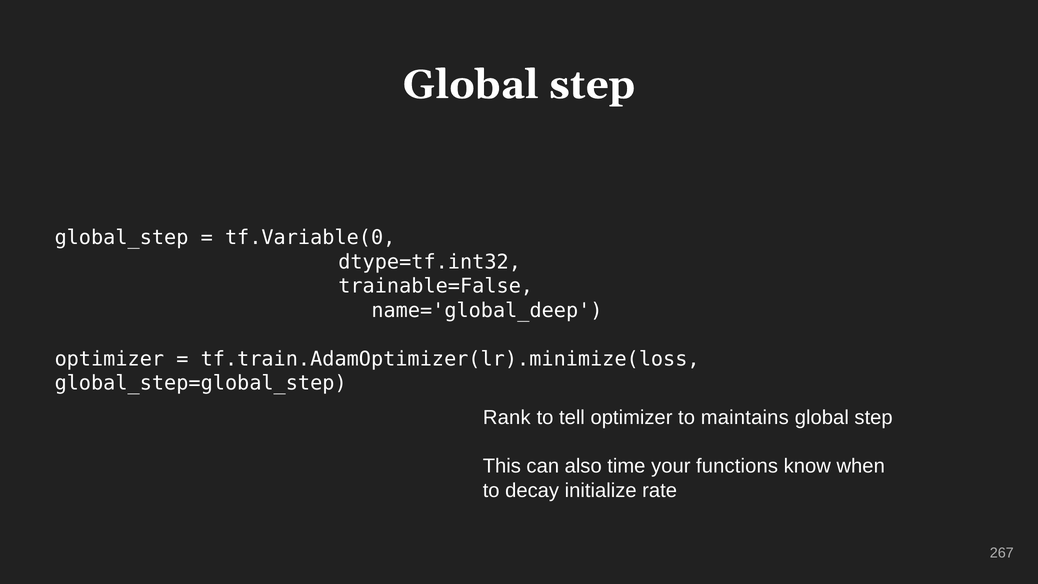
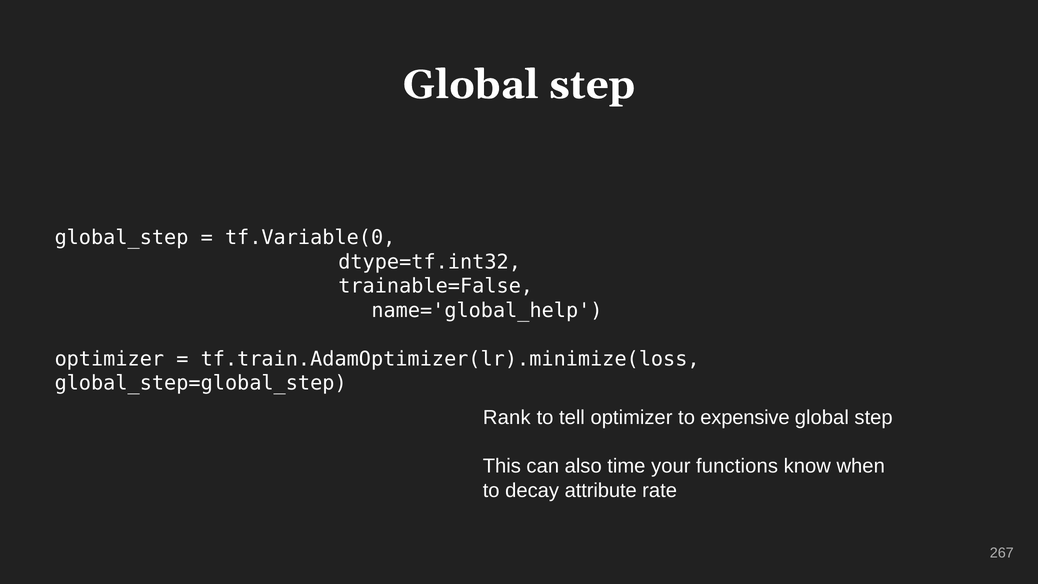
name='global_deep: name='global_deep -> name='global_help (487, 310)
maintains: maintains -> expensive (745, 418)
initialize: initialize -> attribute (601, 490)
